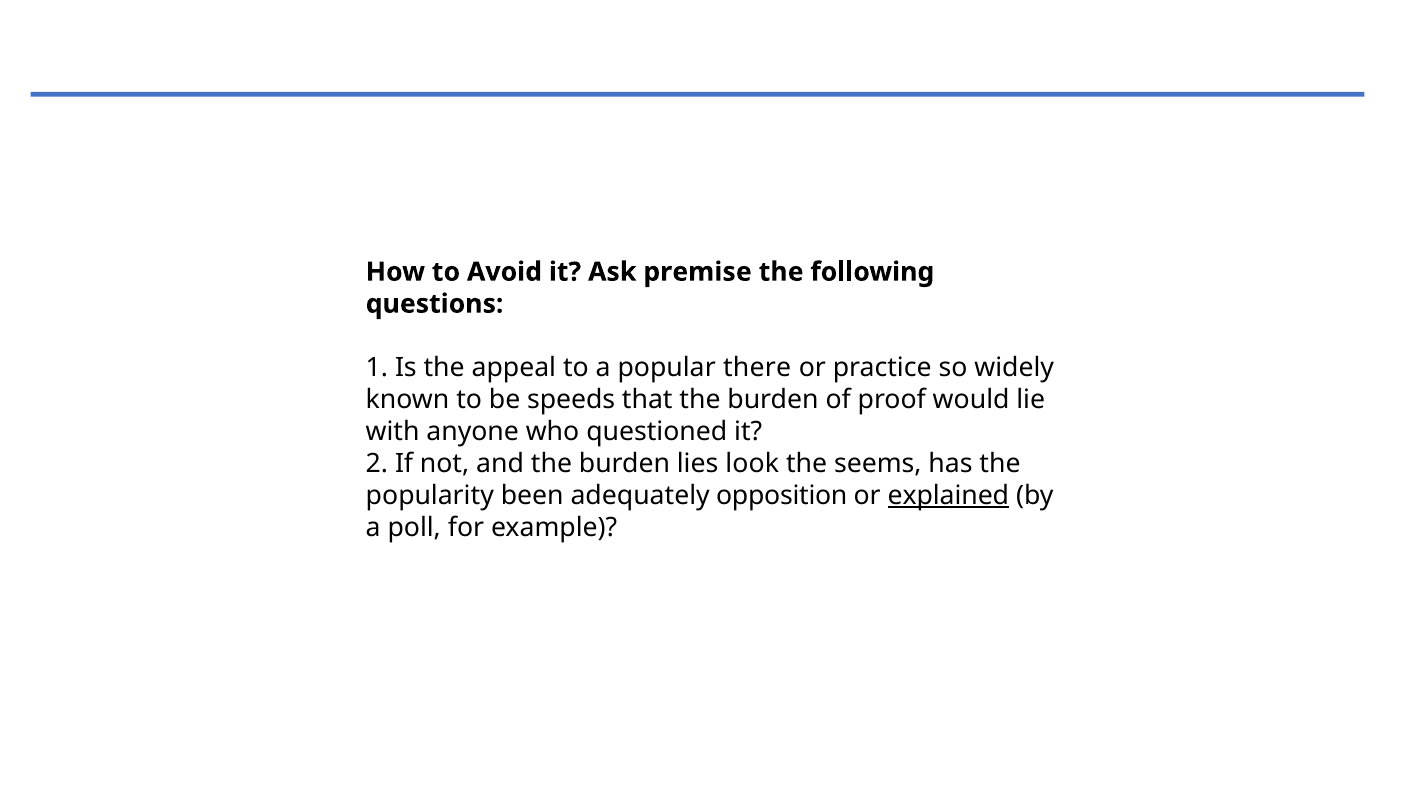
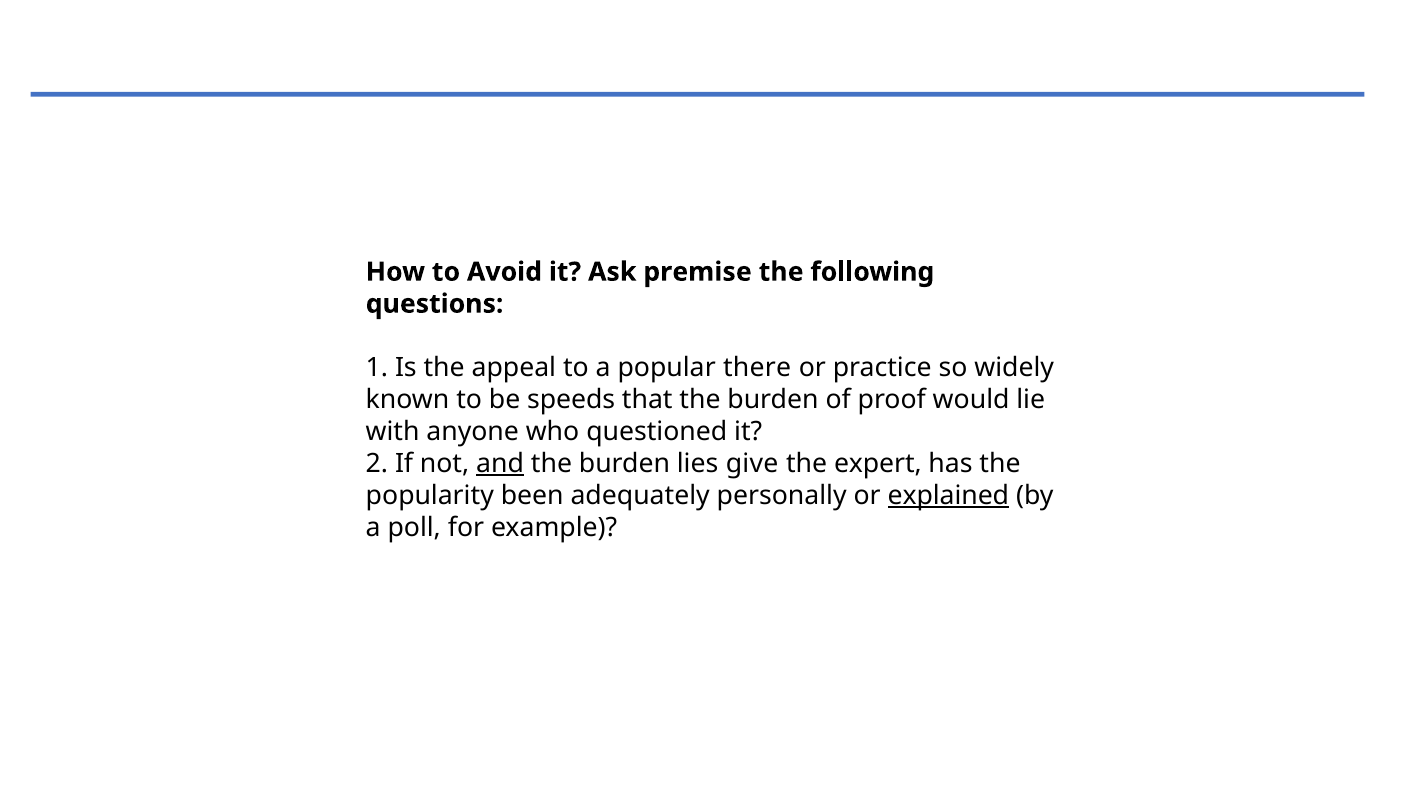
and underline: none -> present (500, 464)
look: look -> give (752, 464)
seems: seems -> expert (878, 464)
opposition: opposition -> personally (782, 496)
